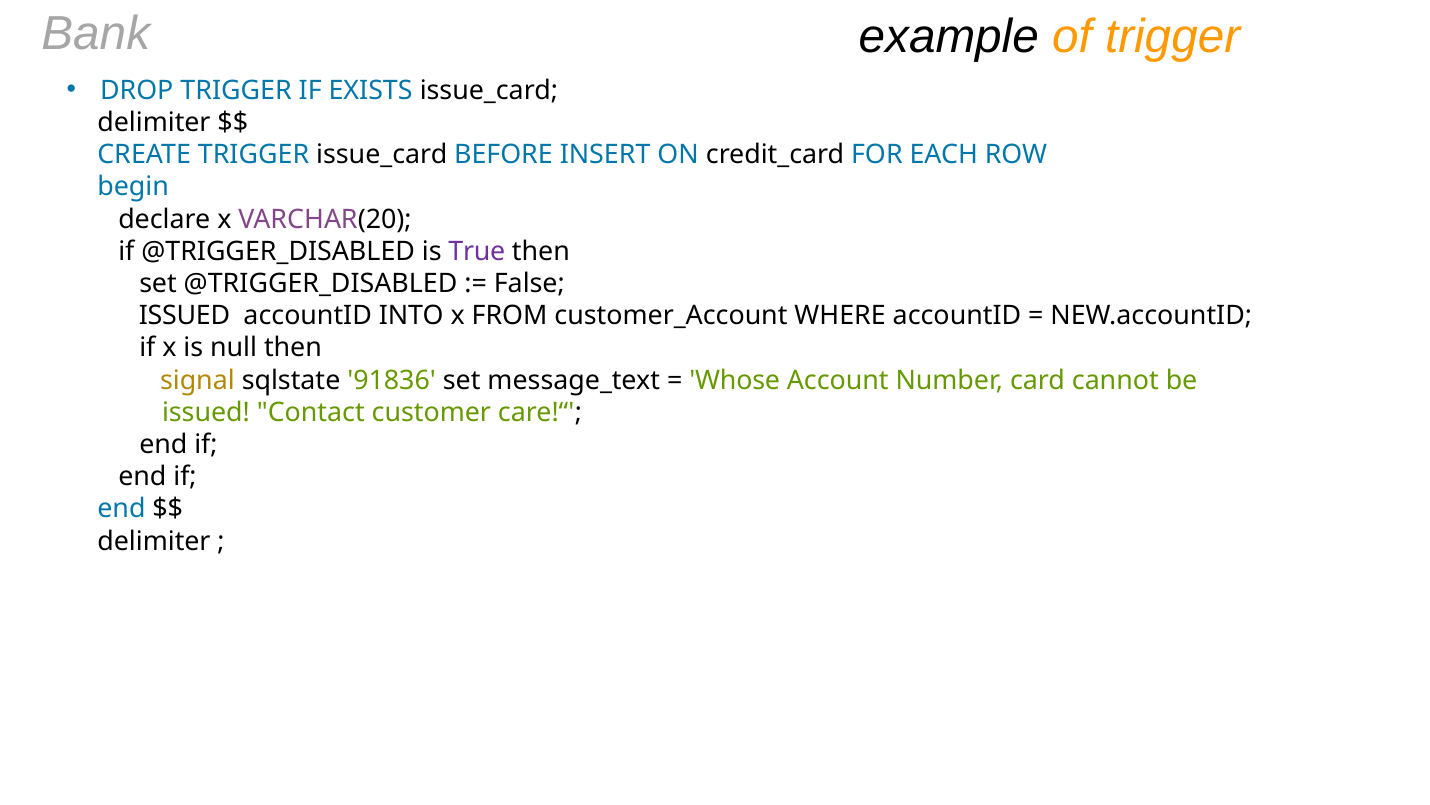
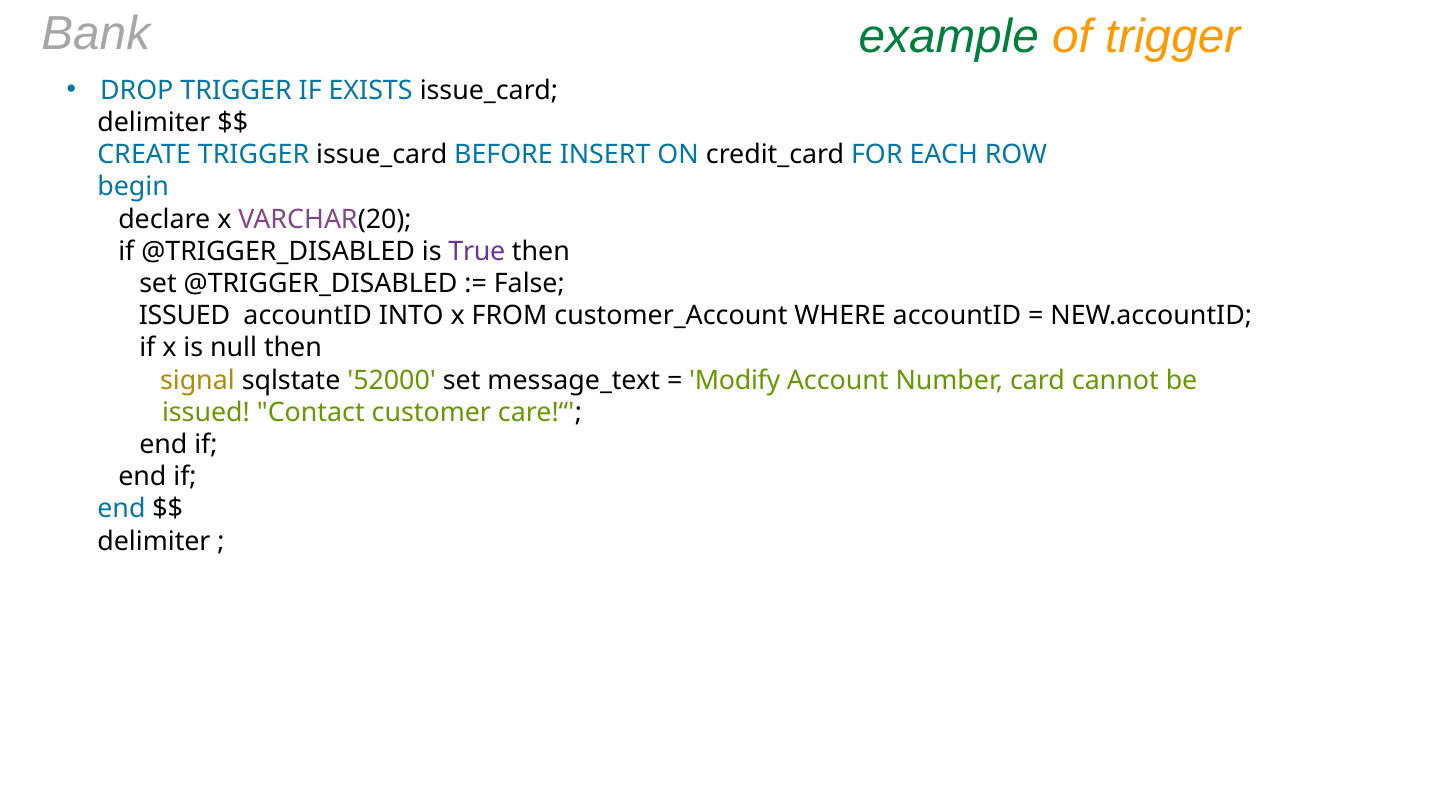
example colour: black -> green (949, 37)
91836: 91836 -> 52000 (392, 380)
Whose: Whose -> Modify (735, 380)
